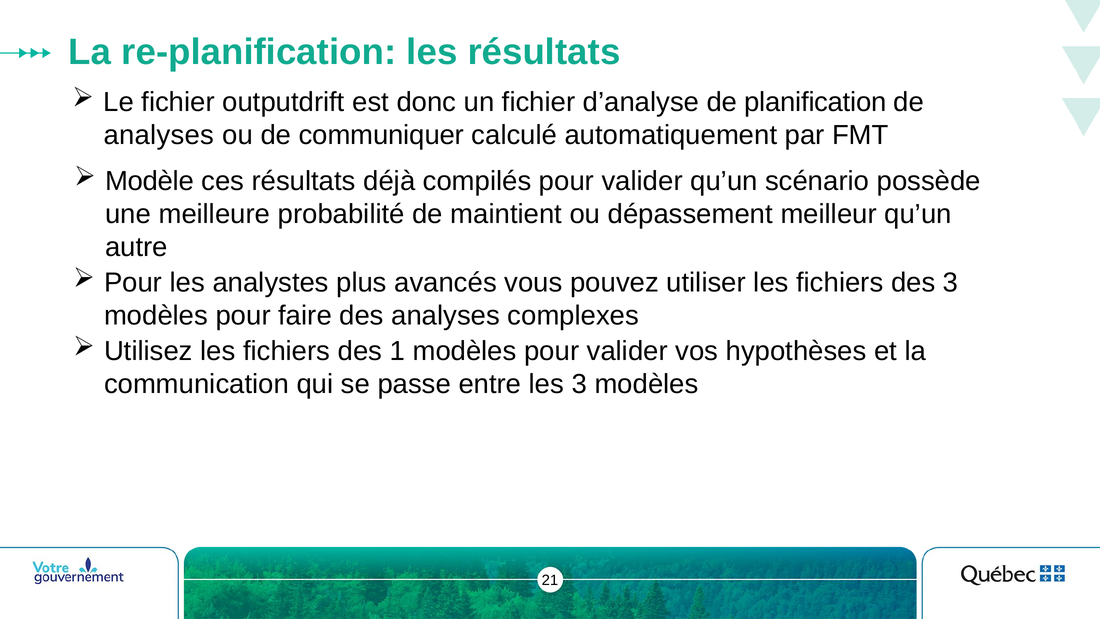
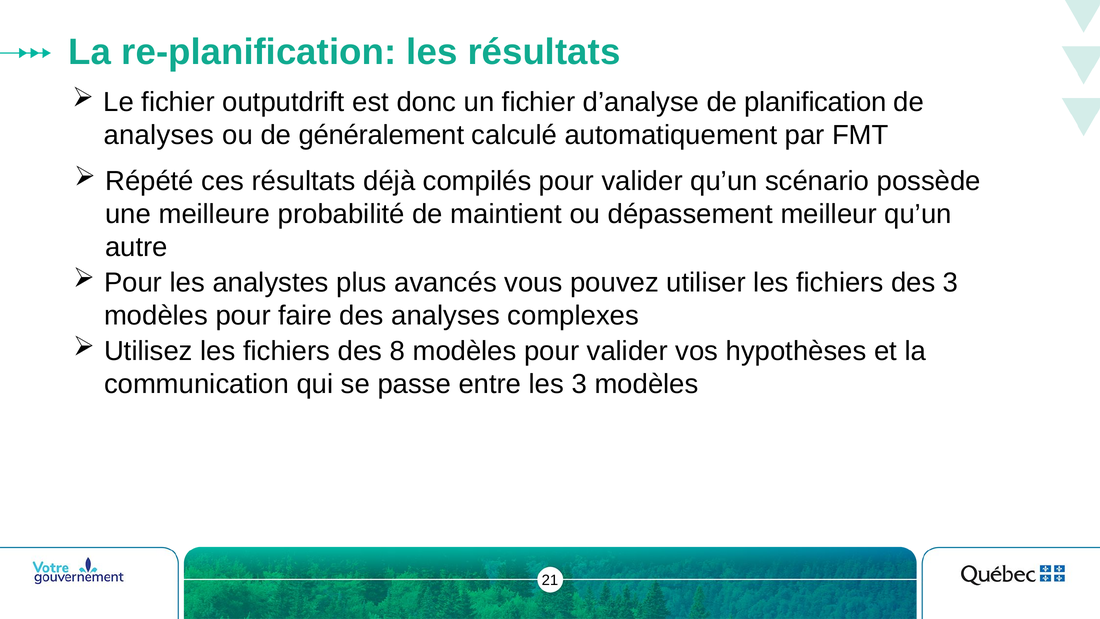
communiquer: communiquer -> généralement (381, 135)
Modèle: Modèle -> Répété (149, 181)
1: 1 -> 8 (397, 351)
